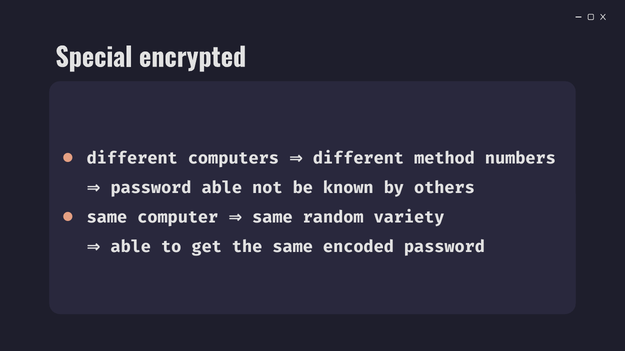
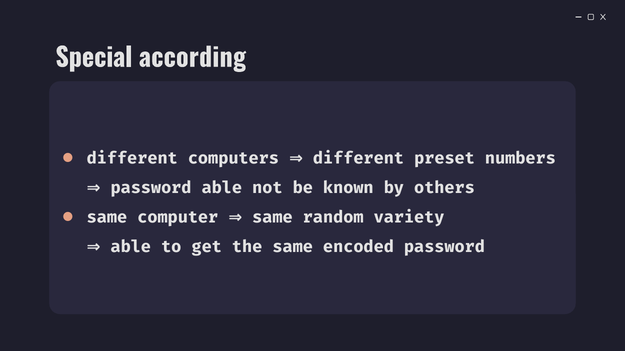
encrypted: encrypted -> according (192, 58)
method: method -> preset (445, 158)
